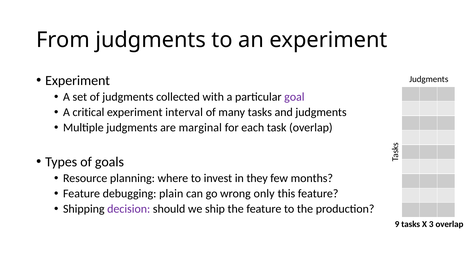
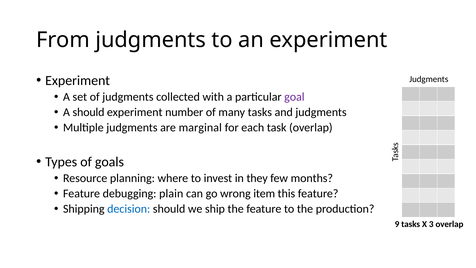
A critical: critical -> should (89, 112)
interval: interval -> number (184, 112)
only: only -> item (264, 193)
decision colour: purple -> blue (129, 209)
